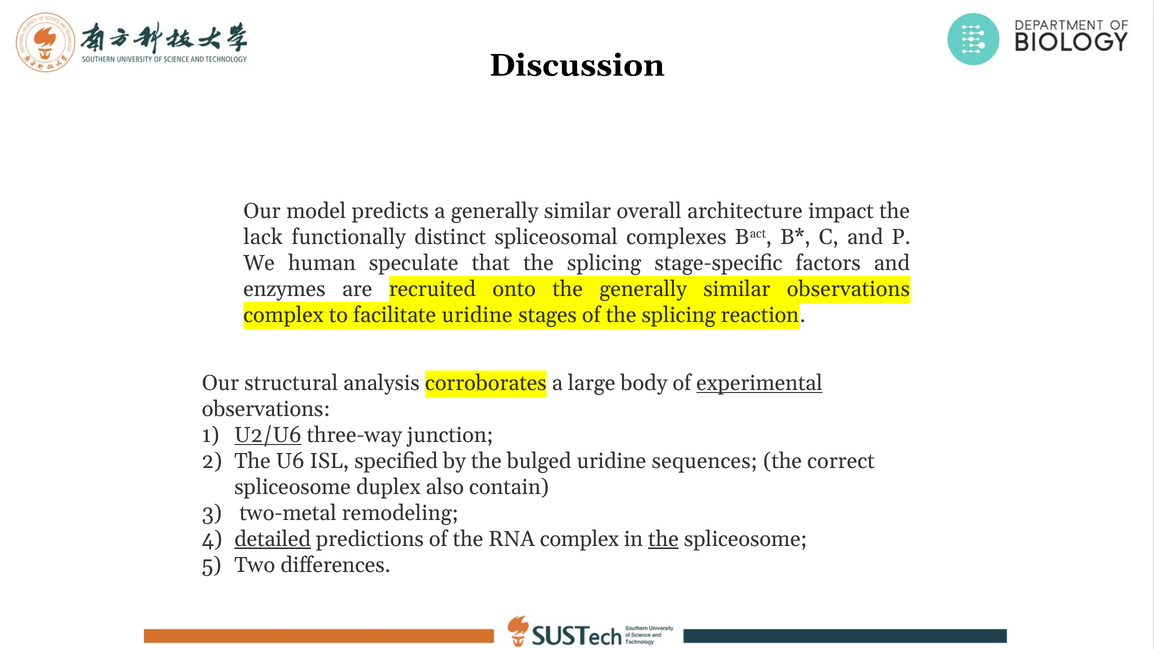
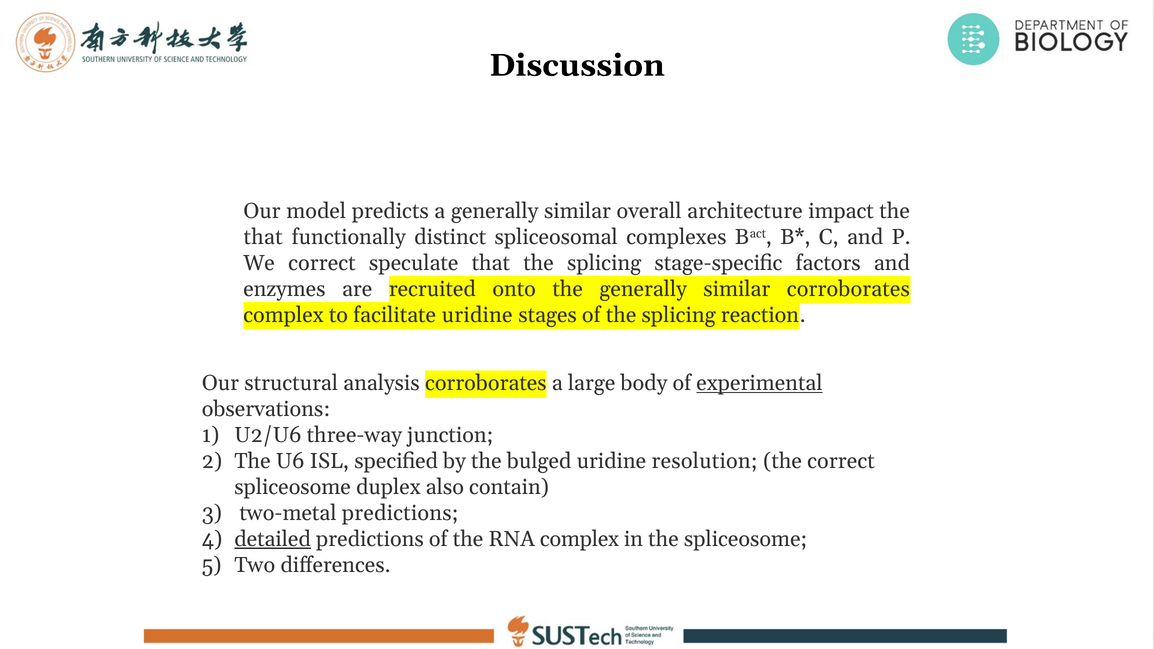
lack: lack -> that (263, 237)
We human: human -> correct (322, 263)
observations: observations -> corroborates (848, 289)
U2/U6 underline: present -> none (268, 435)
sequences: sequences -> resolution (705, 461)
two-metal remodeling: remodeling -> predictions (400, 513)
the underline: present -> none (663, 539)
